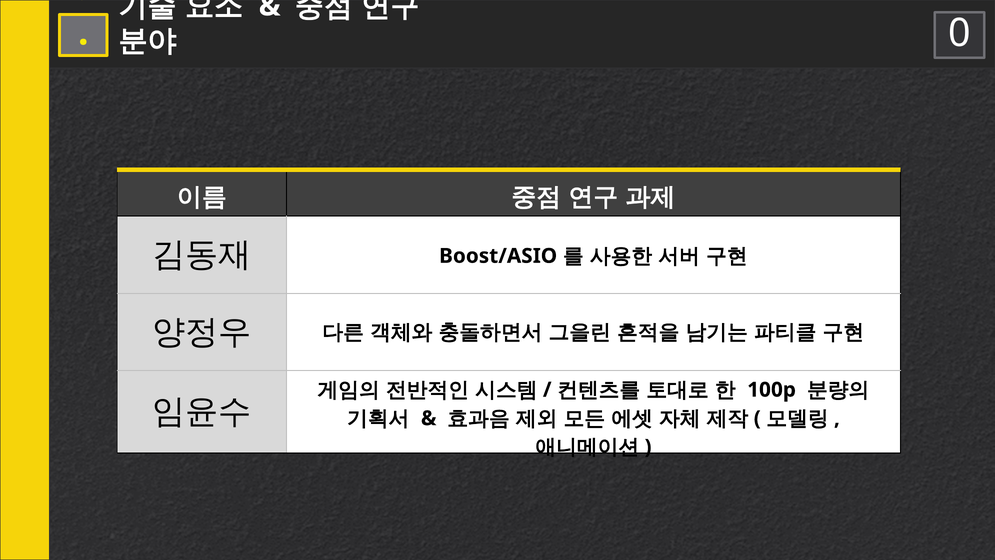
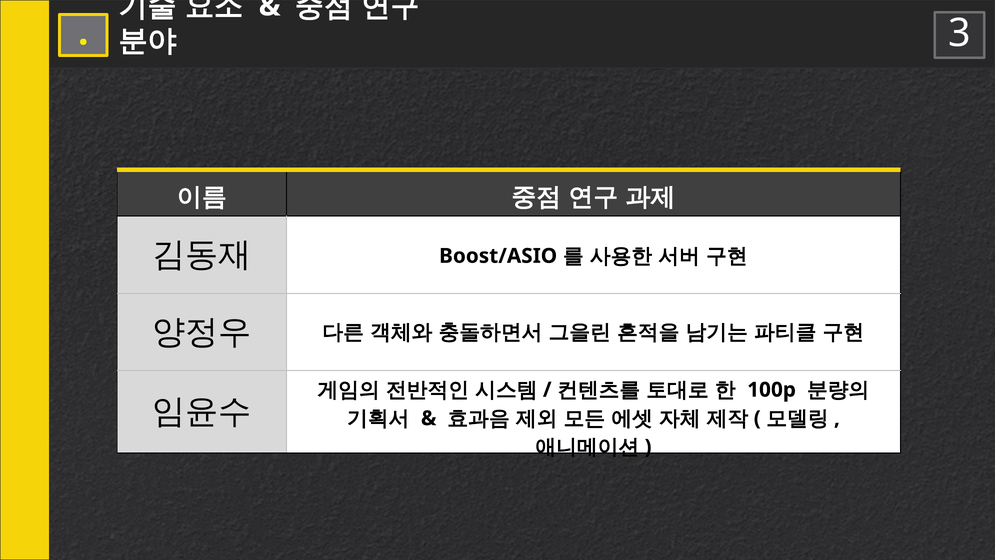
0: 0 -> 3 (960, 33)
